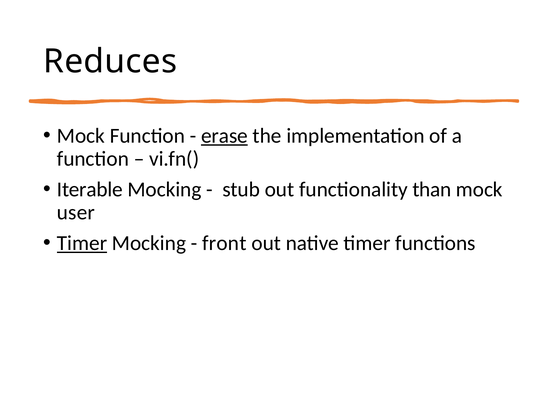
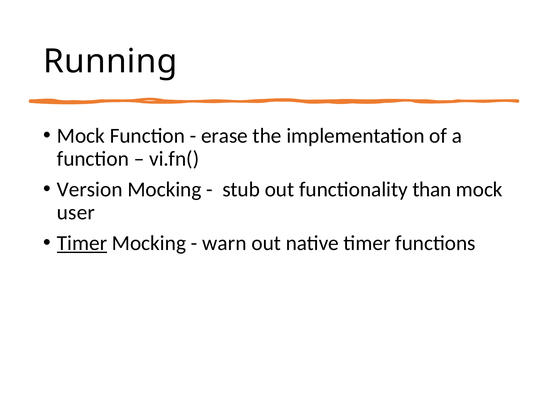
Reduces: Reduces -> Running (110, 61)
erase underline: present -> none (225, 136)
Iterable: Iterable -> Version (90, 189)
front: front -> warn (224, 243)
